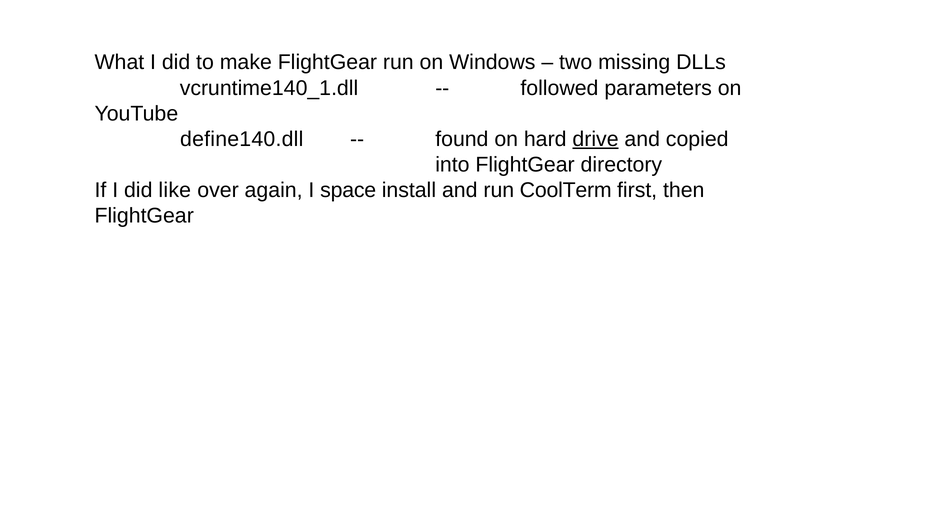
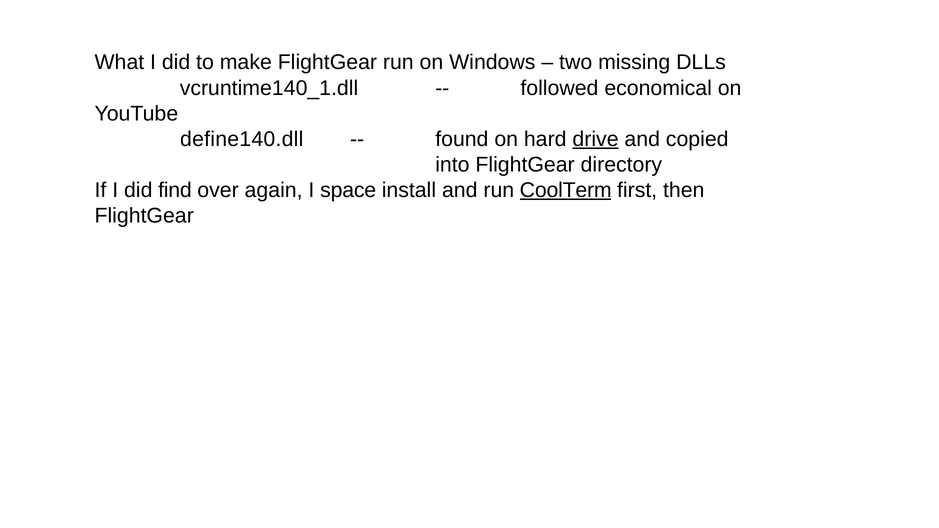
parameters: parameters -> economical (658, 88)
like: like -> find (175, 190)
CoolTerm underline: none -> present (566, 190)
